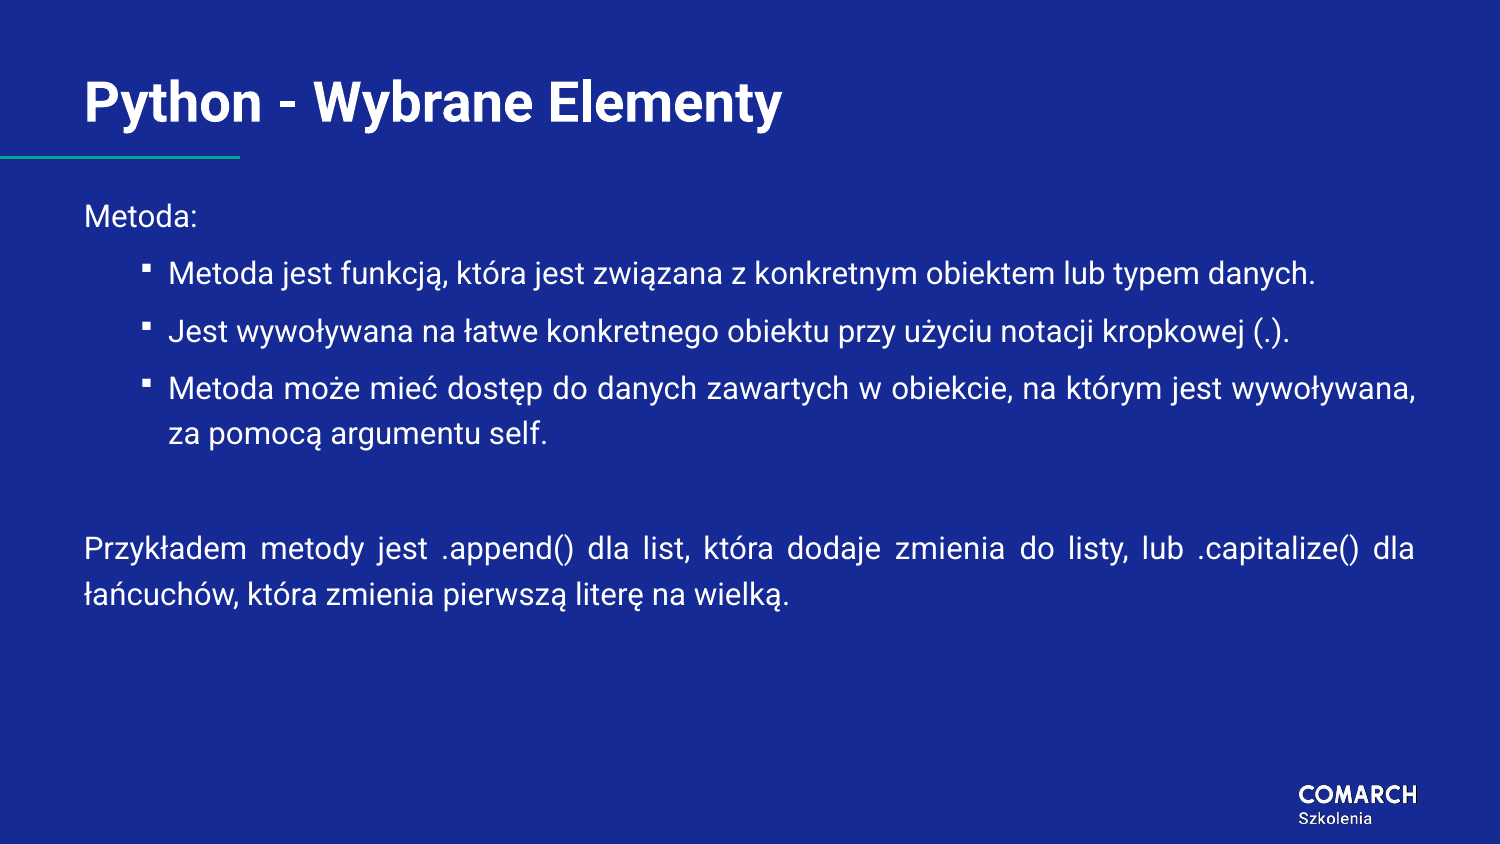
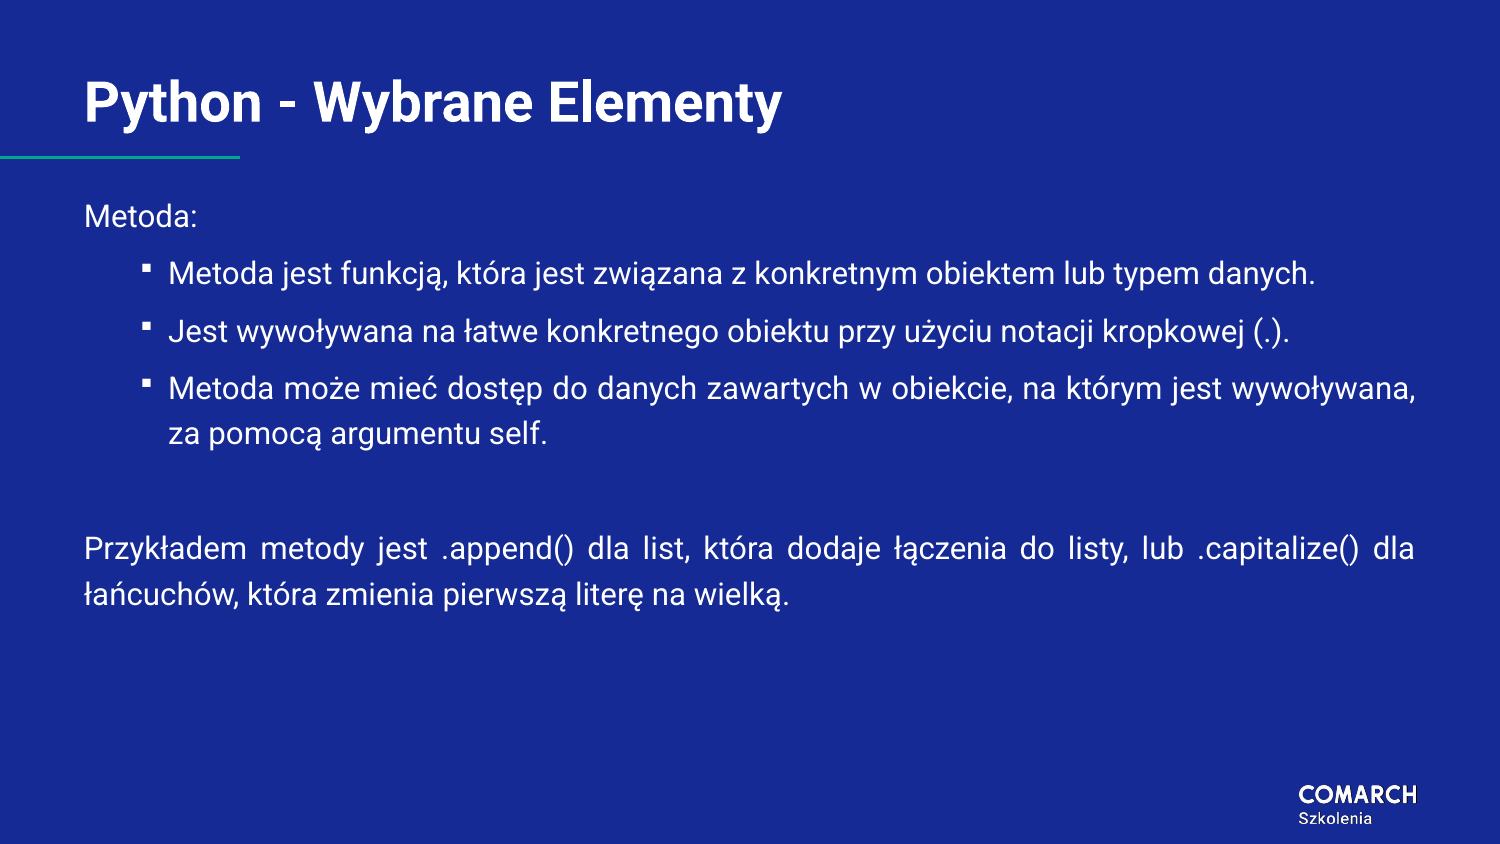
dodaje zmienia: zmienia -> łączenia (951, 549)
